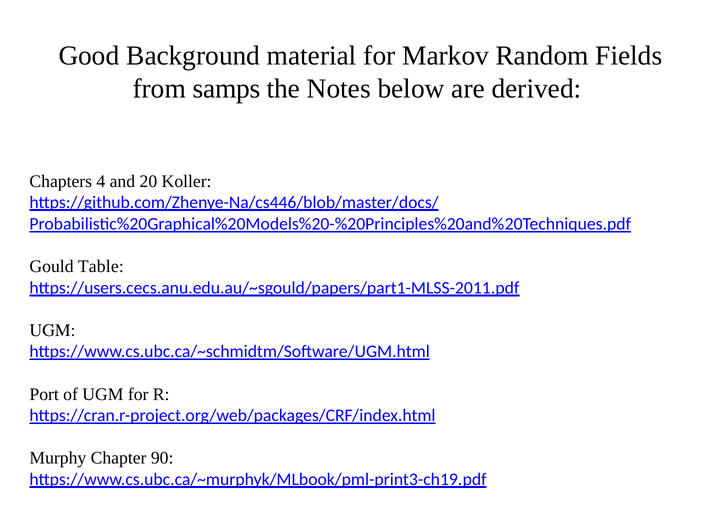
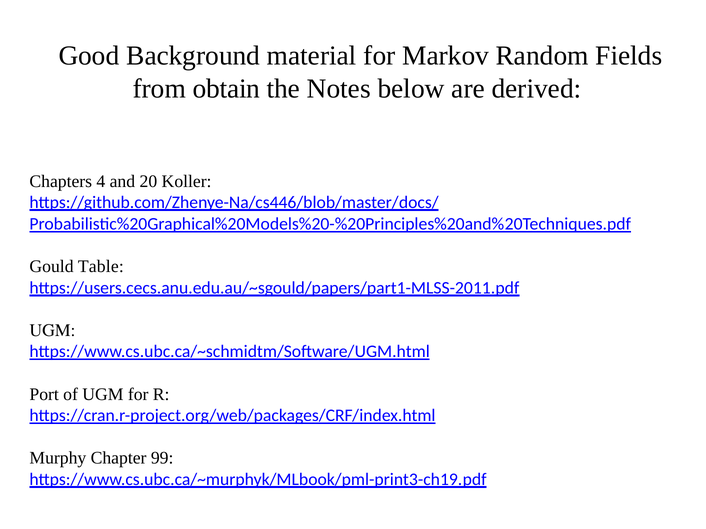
samps: samps -> obtain (226, 89)
90: 90 -> 99 (162, 459)
